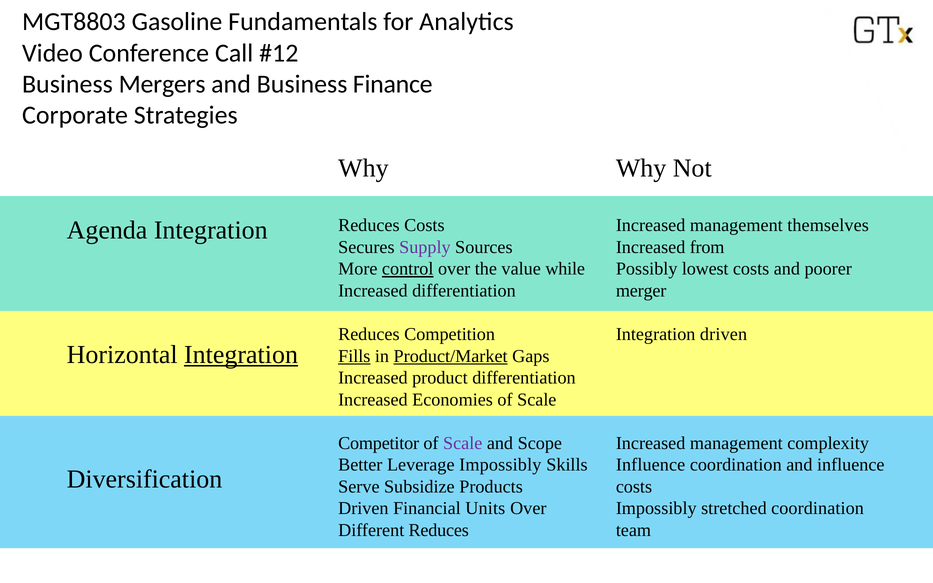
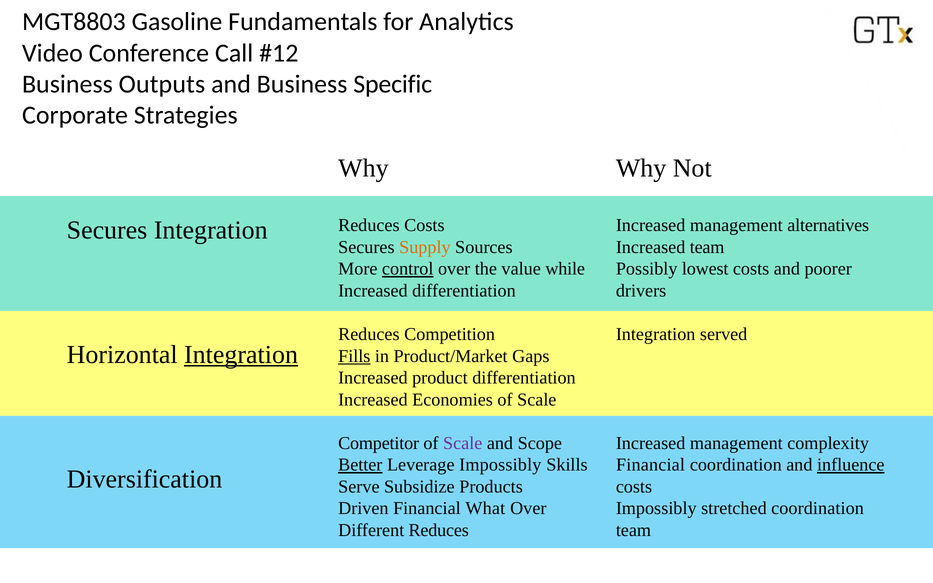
Mergers: Mergers -> Outputs (162, 84)
Finance: Finance -> Specific (393, 84)
themselves: themselves -> alternatives (828, 225)
Agenda: Agenda -> Secures (107, 230)
Supply colour: purple -> orange (425, 247)
Increased from: from -> team (707, 247)
merger: merger -> drivers (641, 291)
Integration driven: driven -> served (724, 334)
Product/Market underline: present -> none (451, 356)
Better underline: none -> present (360, 465)
Influence: Influence -> Financial (651, 465)
influence underline: none -> present (851, 465)
Units: Units -> What (485, 509)
